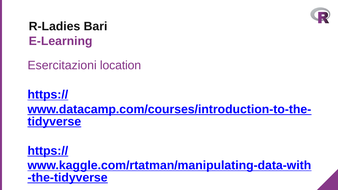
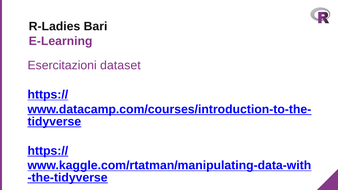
location: location -> dataset (120, 65)
